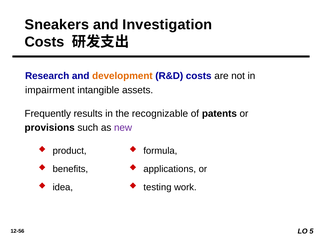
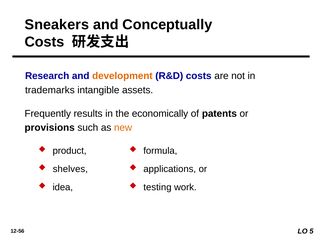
Investigation: Investigation -> Conceptually (167, 25)
impairment: impairment -> trademarks (50, 90)
recognizable: recognizable -> economically (160, 113)
new colour: purple -> orange (123, 127)
benefits: benefits -> shelves (70, 169)
